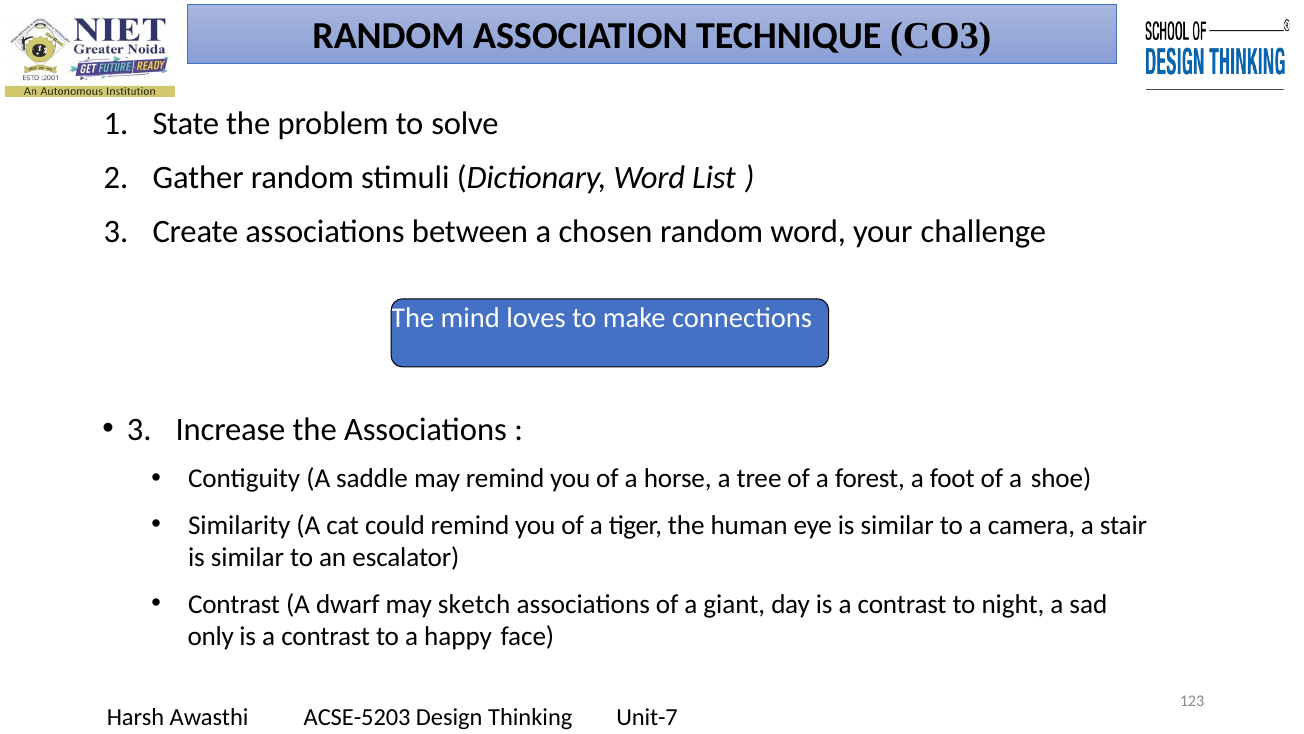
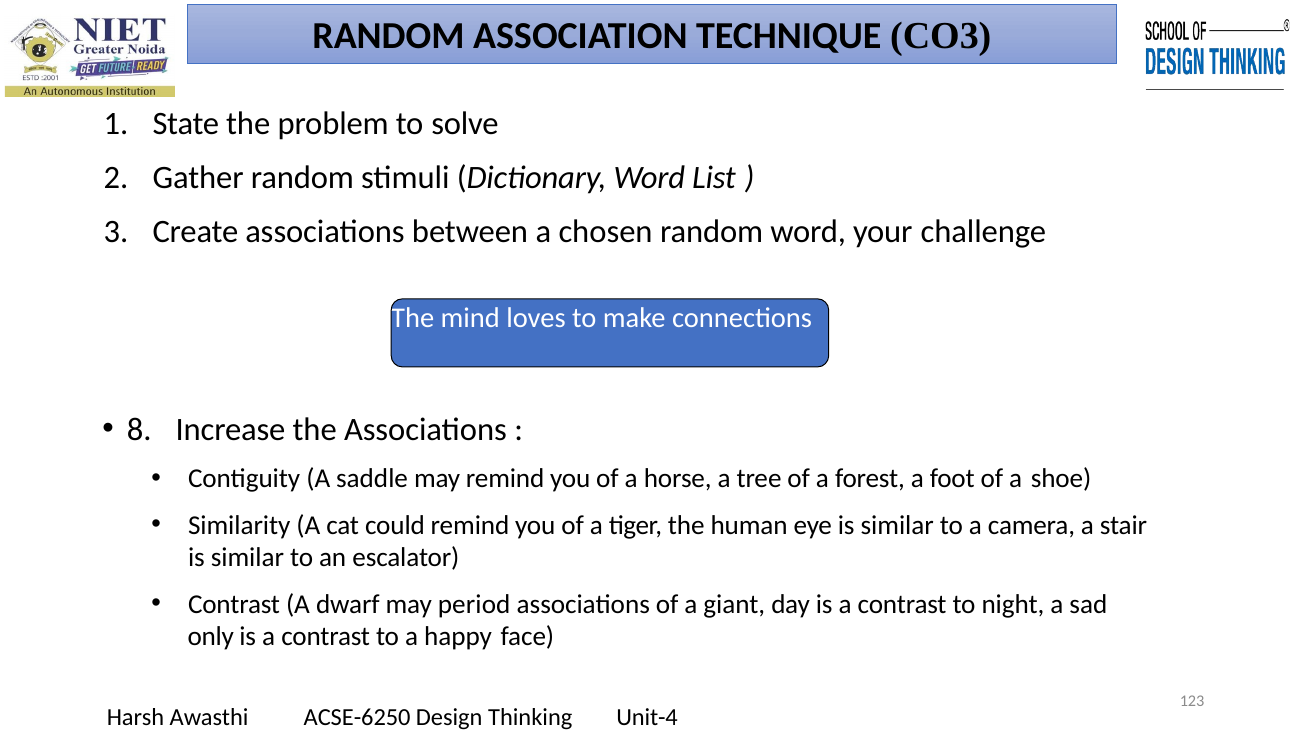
3: 3 -> 8 (139, 429)
sketch: sketch -> period (474, 604)
ACSE-5203: ACSE-5203 -> ACSE-6250 (357, 717)
Unit-7: Unit-7 -> Unit-4 (647, 717)
